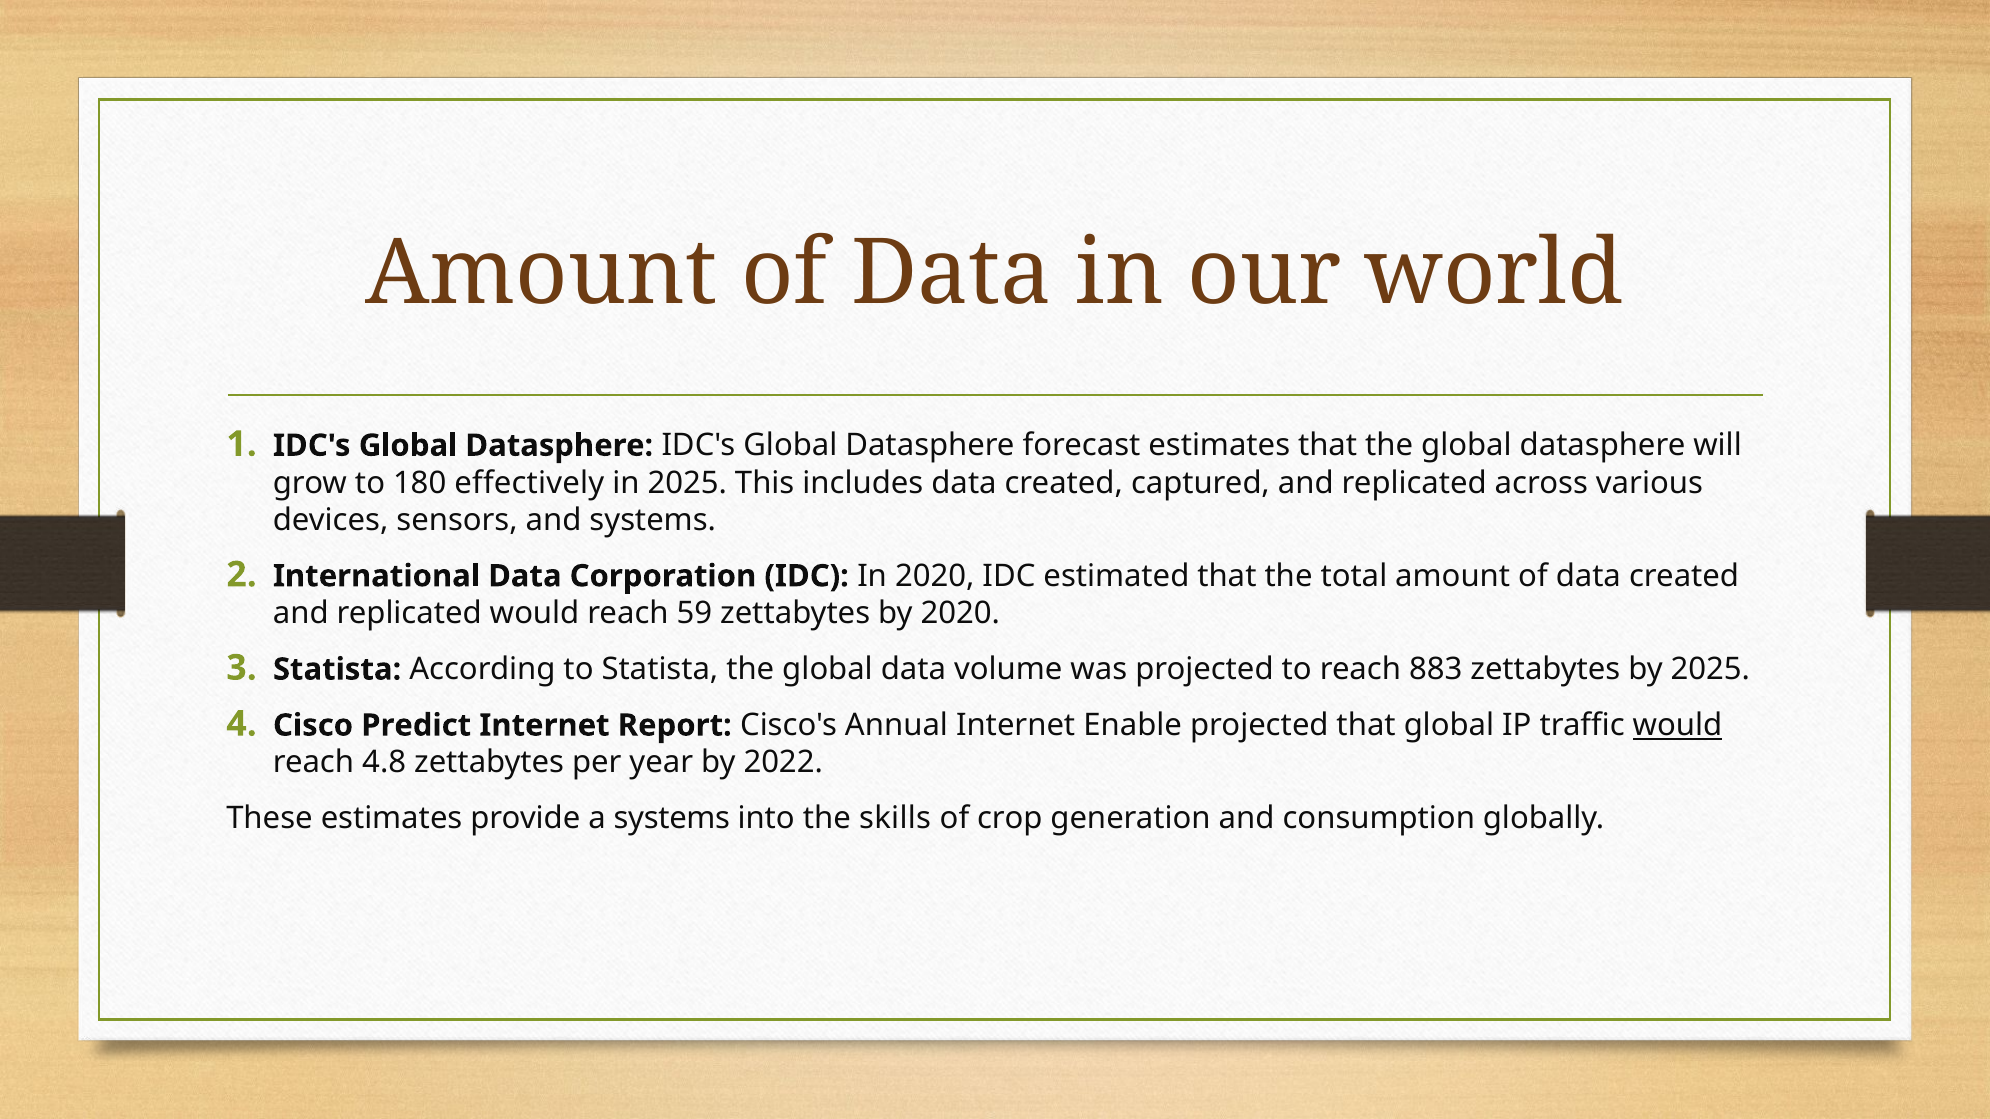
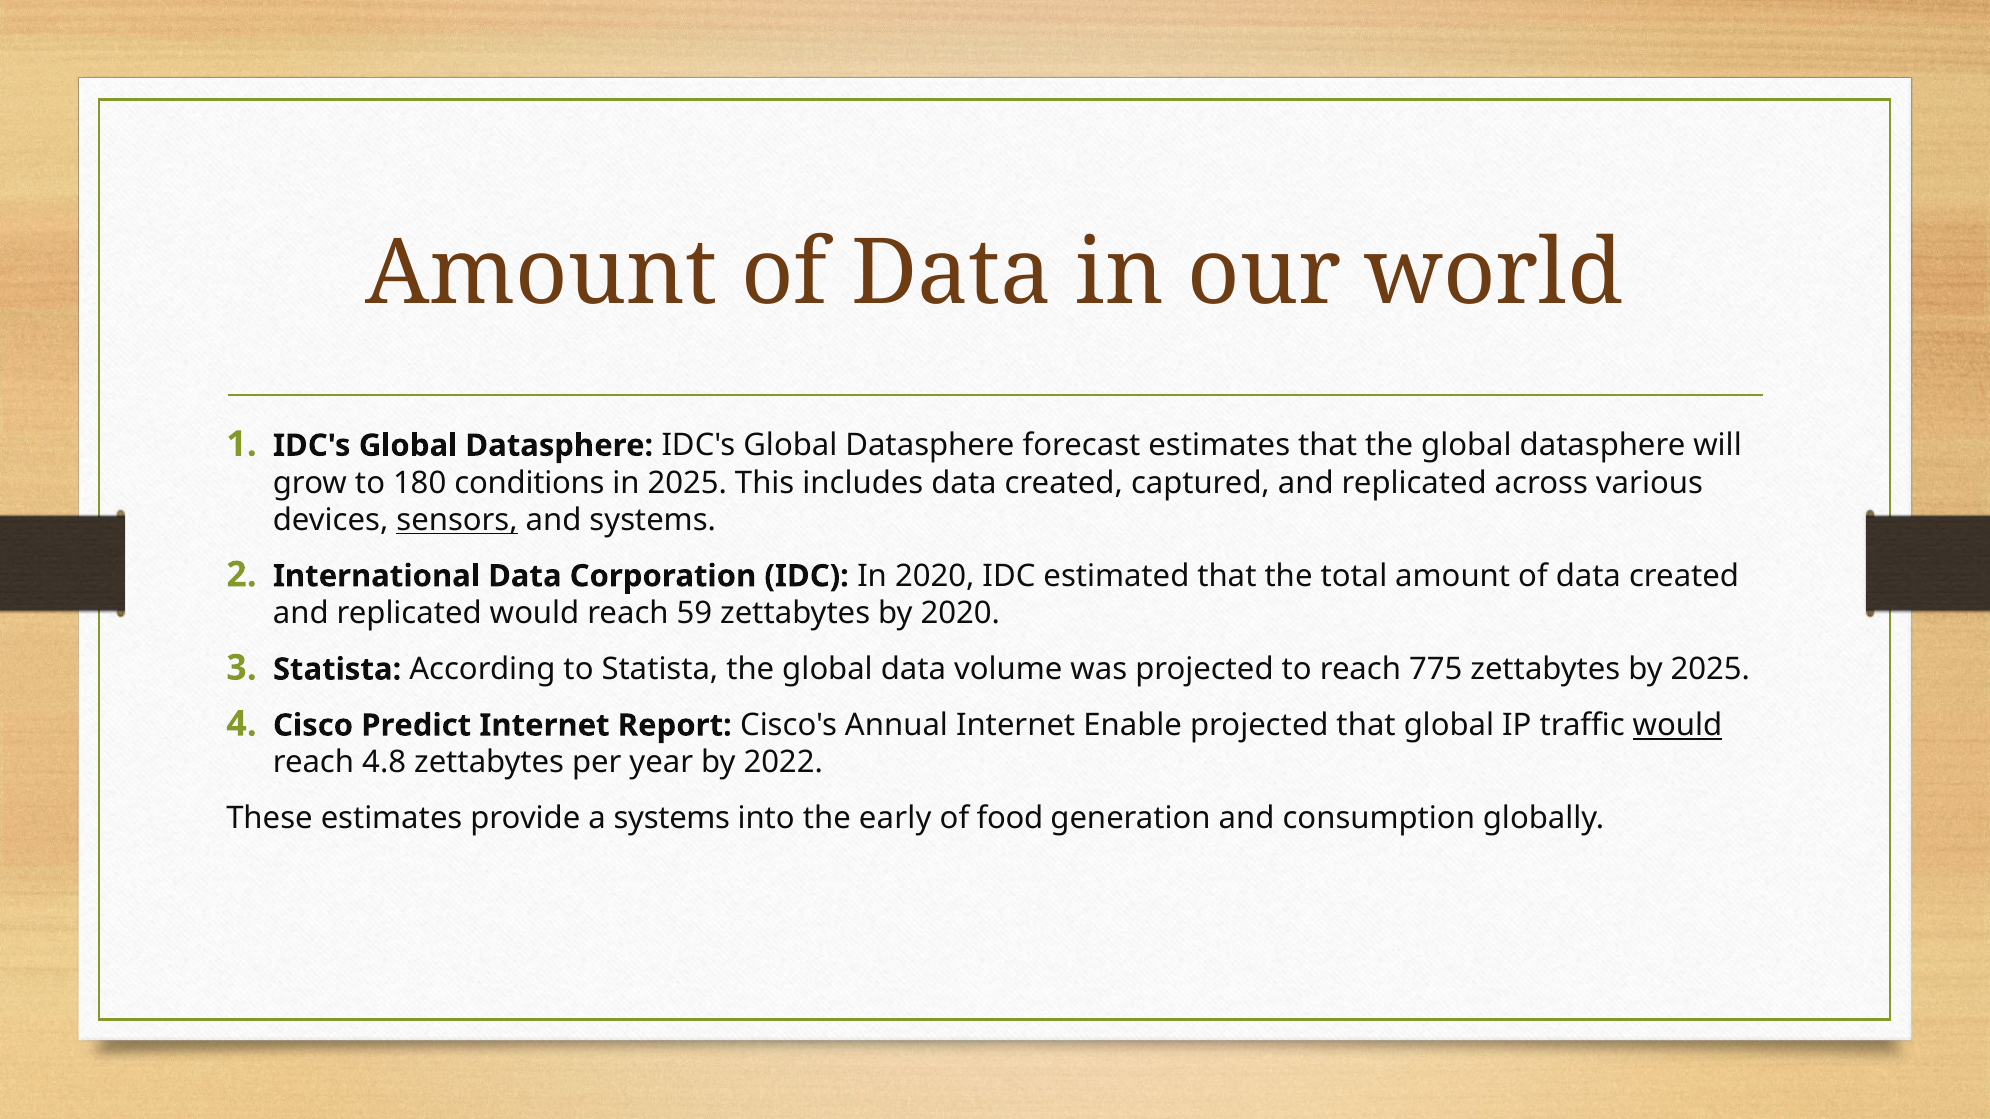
effectively: effectively -> conditions (529, 483)
sensors underline: none -> present (457, 520)
883: 883 -> 775 (1436, 670)
skills: skills -> early (895, 819)
crop: crop -> food (1010, 819)
